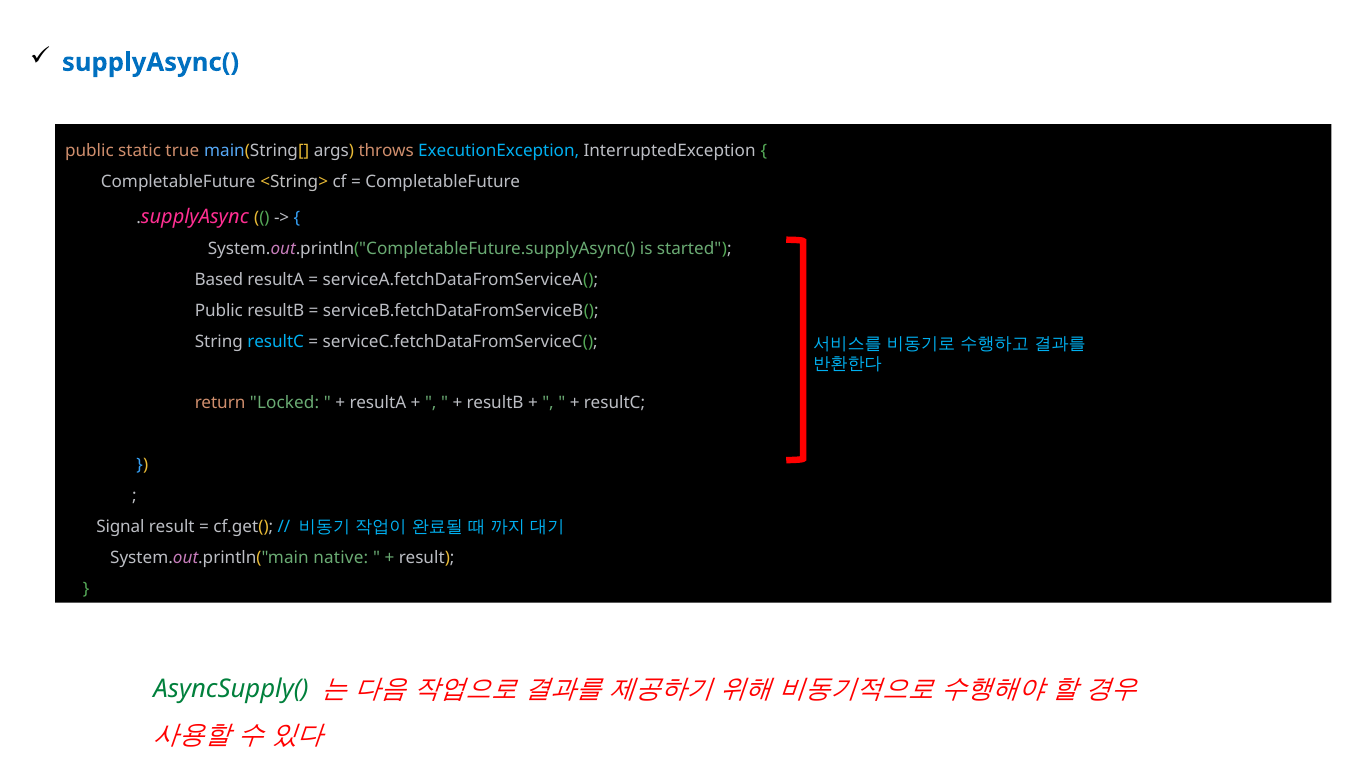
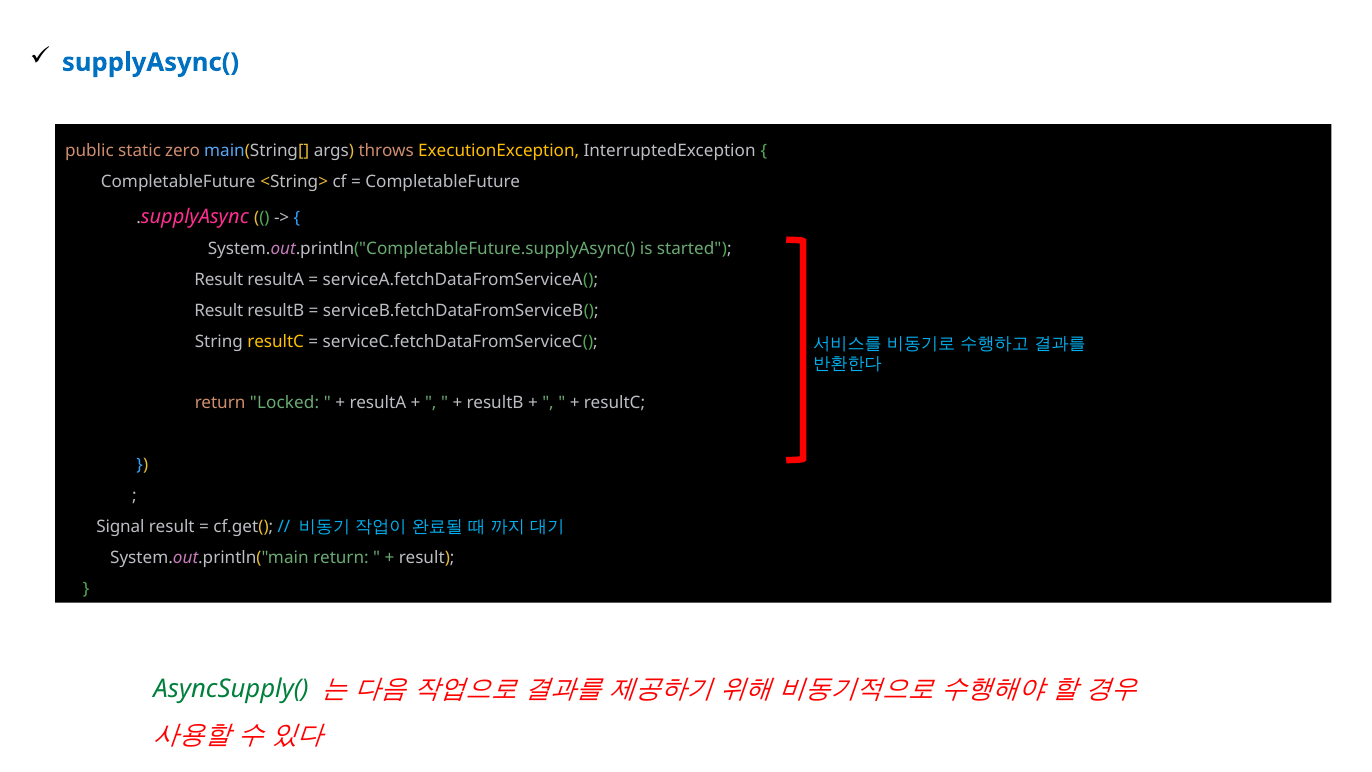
true: true -> zero (183, 151)
ExecutionException colour: light blue -> yellow (499, 151)
Based: Based -> Result (219, 280)
Public: Public -> Result (219, 310)
resultC colour: light blue -> yellow (276, 341)
System.out.println("main native: native -> return (341, 557)
